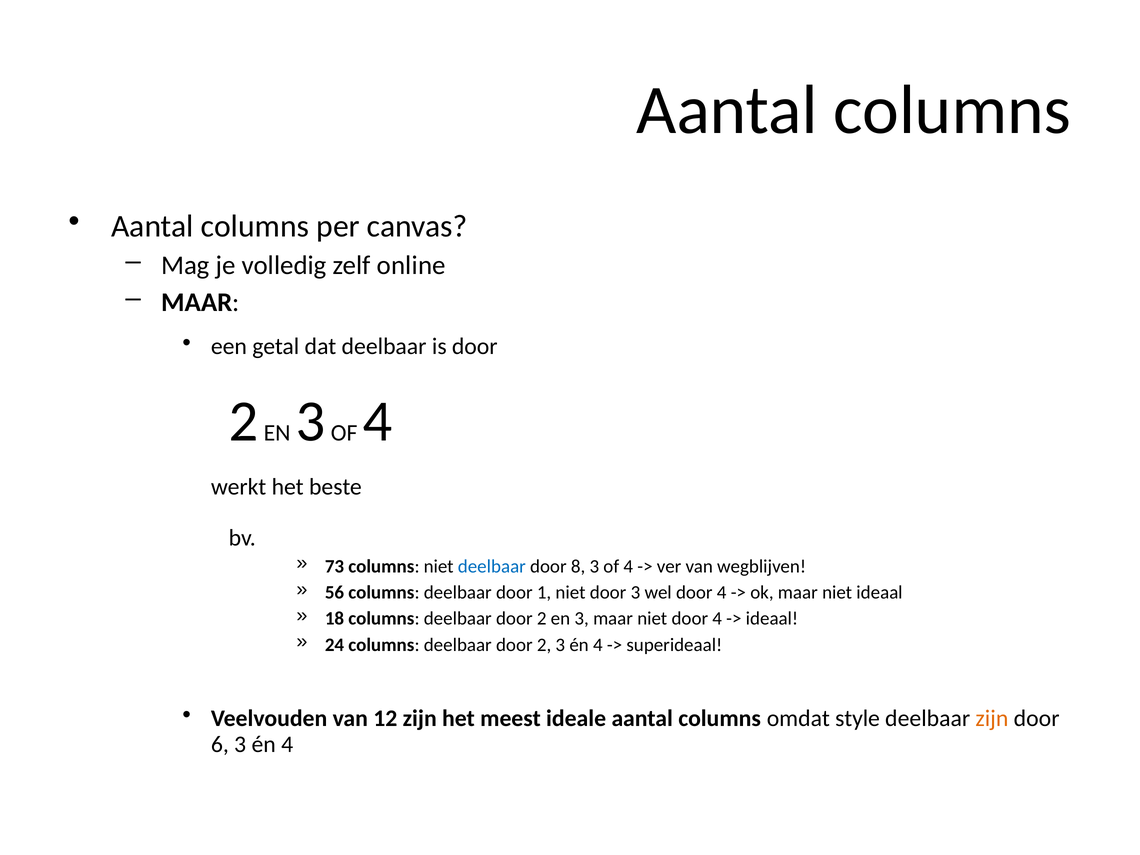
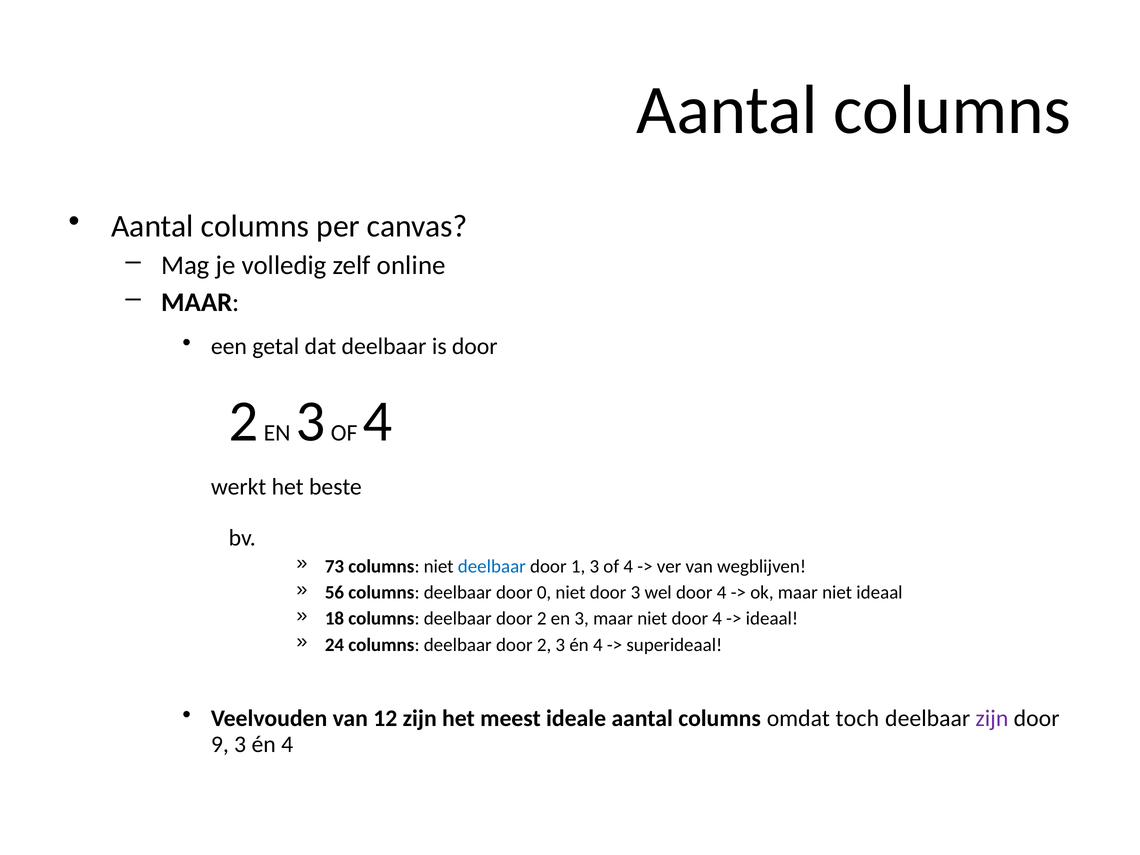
8: 8 -> 1 (578, 566)
1: 1 -> 0 (544, 592)
style: style -> toch (857, 719)
zijn colour: orange -> purple (992, 719)
6: 6 -> 9 (220, 744)
